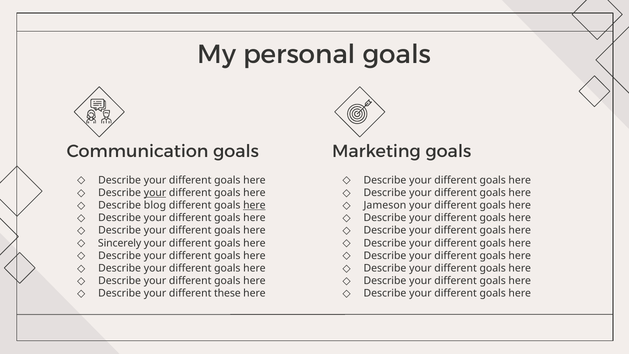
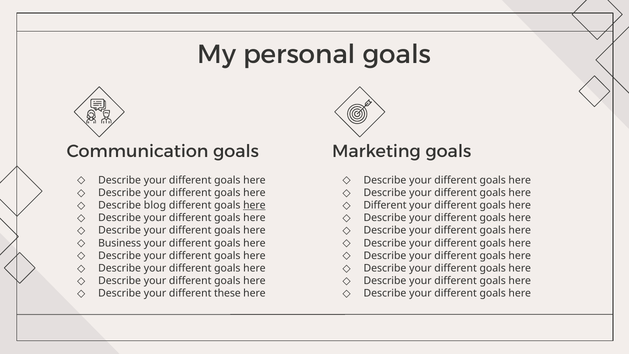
your underline: present -> none (155, 193)
Jameson: Jameson -> Different (385, 205)
Sincerely: Sincerely -> Business (120, 243)
